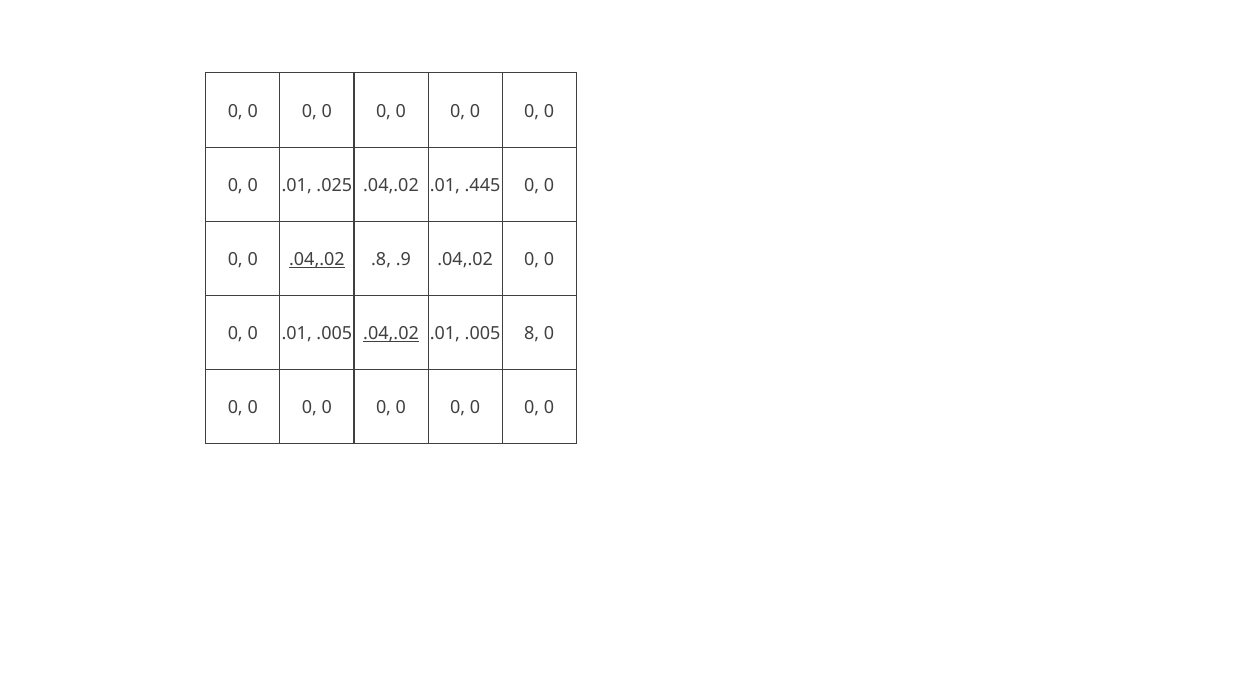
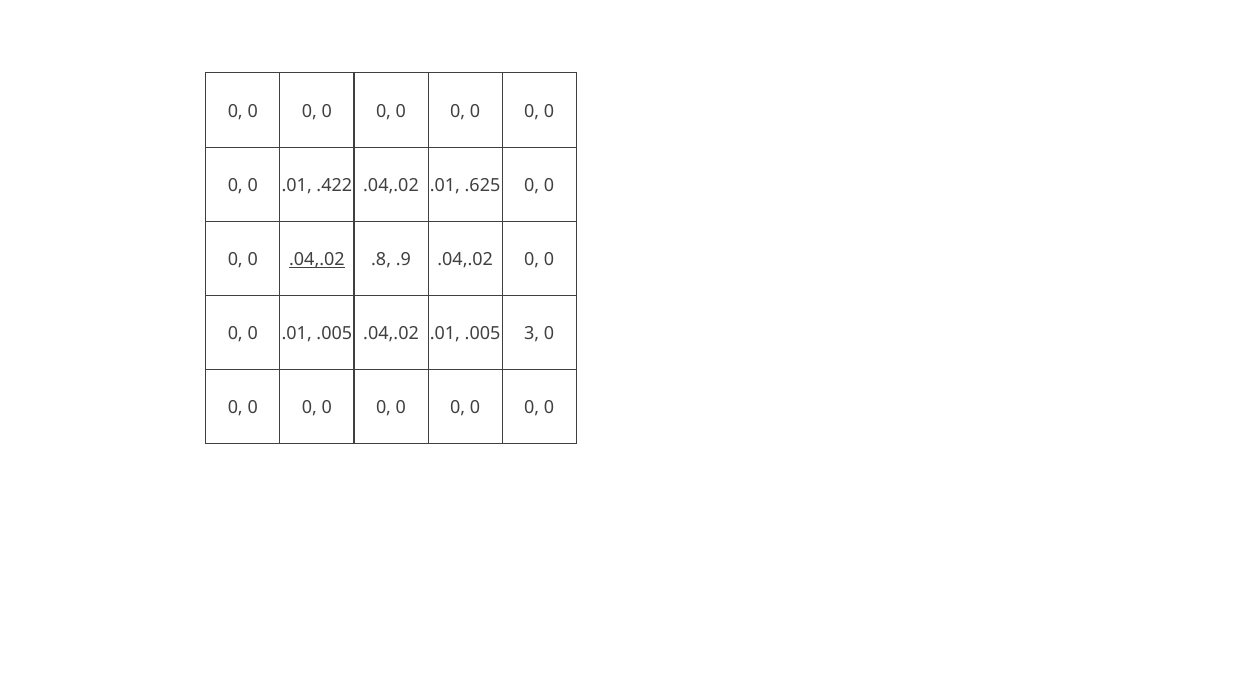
.025: .025 -> .422 (334, 185)
.445: .445 -> .625 (483, 185)
.04,.02 underline: present -> none (391, 333)
8: 8 -> 3 (532, 333)
